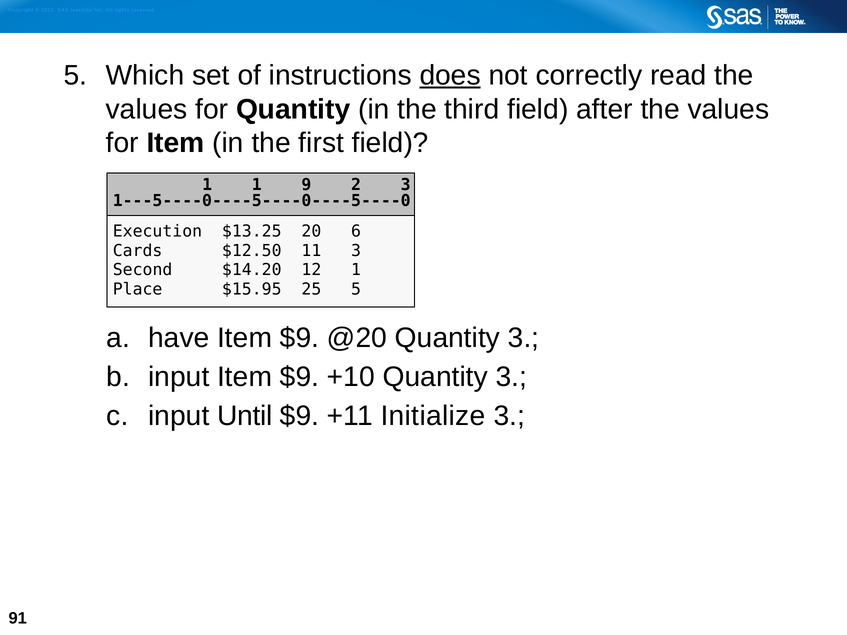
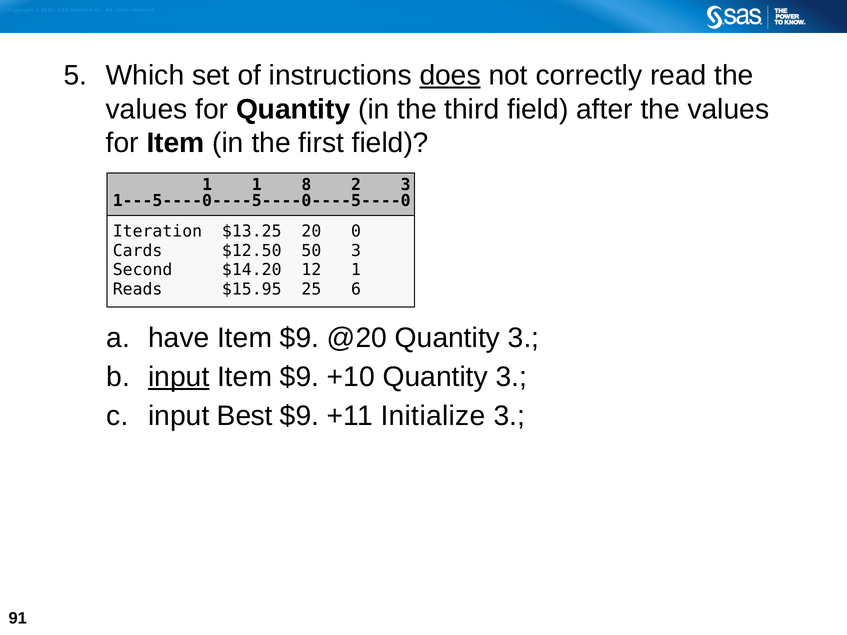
9: 9 -> 8 (306, 185)
Execution: Execution -> Iteration (157, 231)
6: 6 -> 0 (356, 231)
11: 11 -> 50 (311, 251)
Place: Place -> Reads (138, 290)
25 5: 5 -> 6 (356, 290)
input underline: none -> present (179, 377)
Until: Until -> Best (245, 416)
